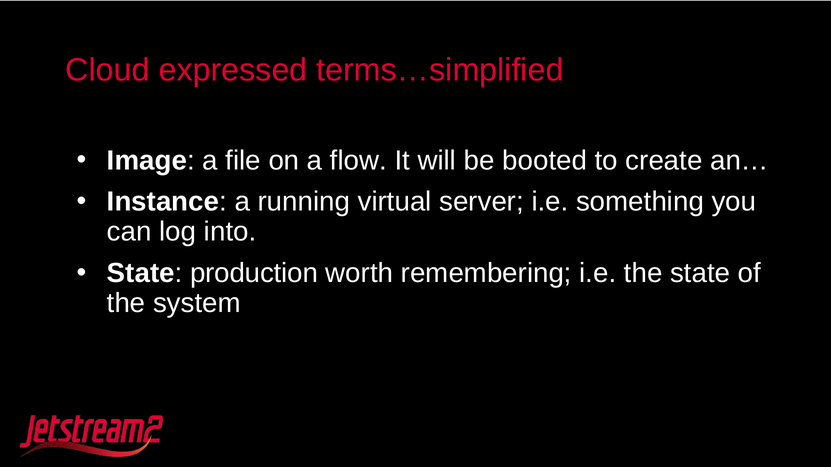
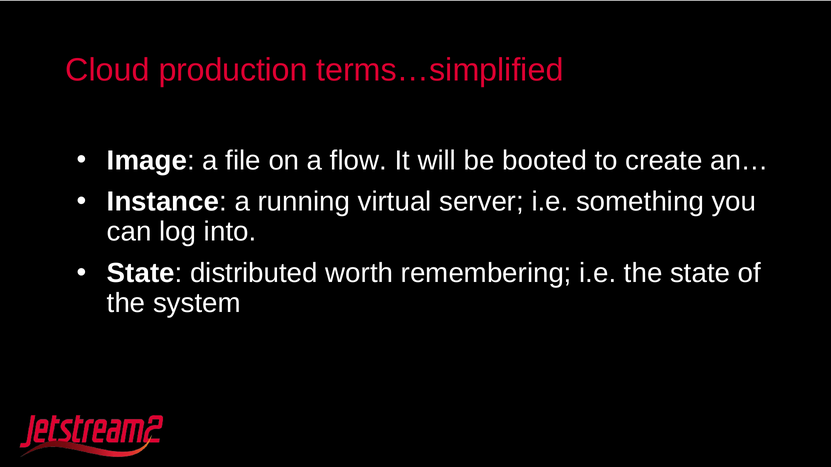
expressed: expressed -> production (233, 70)
production: production -> distributed (254, 273)
